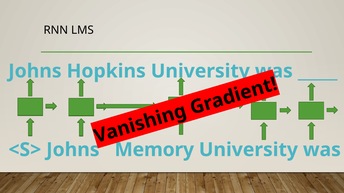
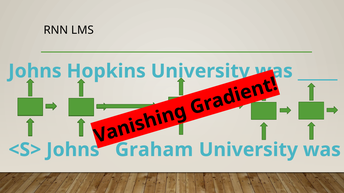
Memory: Memory -> Graham (154, 150)
